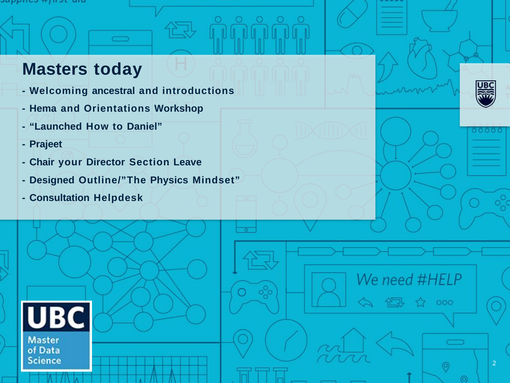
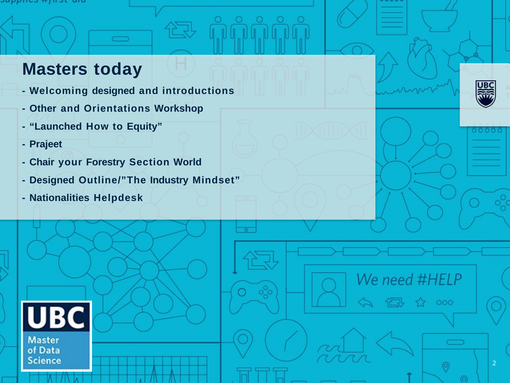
Welcoming ancestral: ancestral -> designed (114, 91)
Hema: Hema -> Other (43, 108)
Daniel: Daniel -> Equity (145, 126)
Director: Director -> Forestry (106, 162)
Leave: Leave -> World (188, 162)
Physics: Physics -> Industry (169, 180)
Consultation: Consultation -> Nationalities (59, 198)
